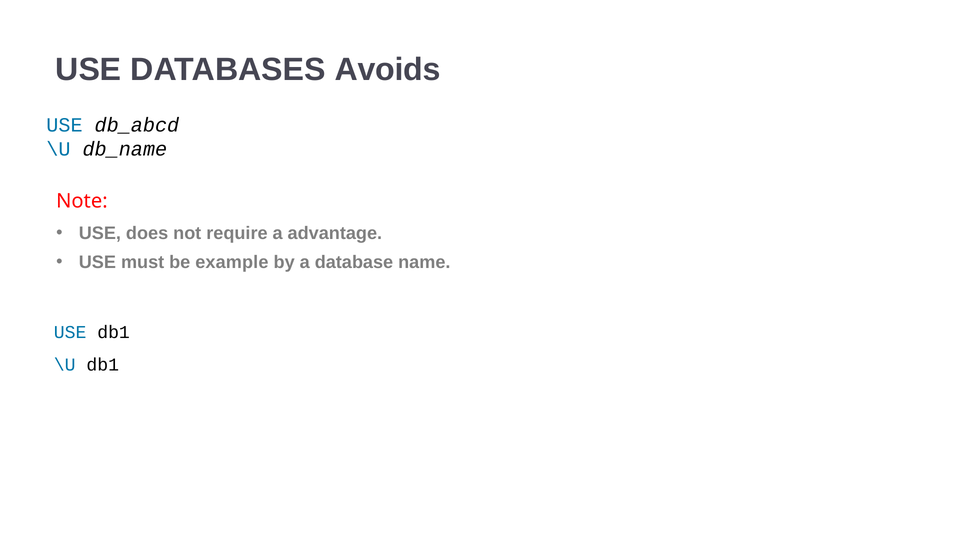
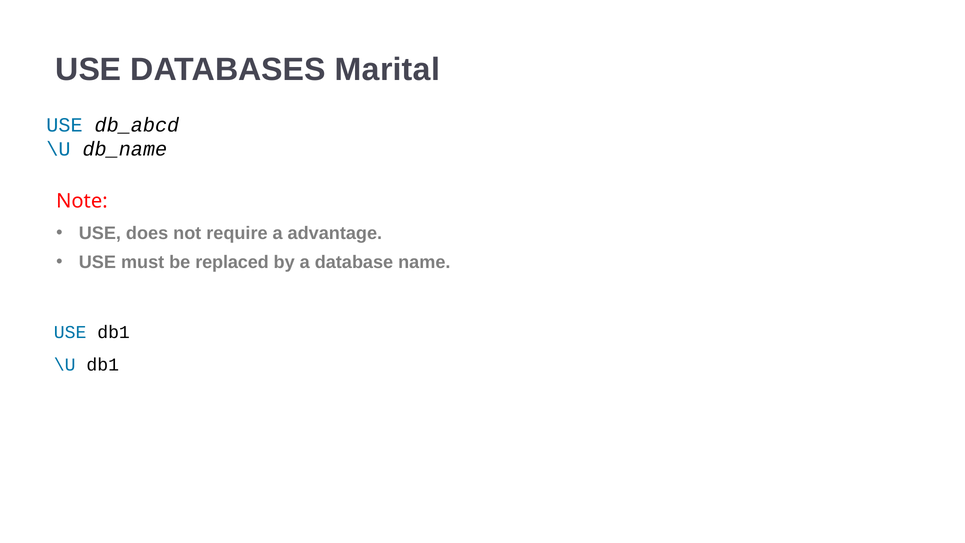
Avoids: Avoids -> Marital (387, 70)
example: example -> replaced (232, 262)
